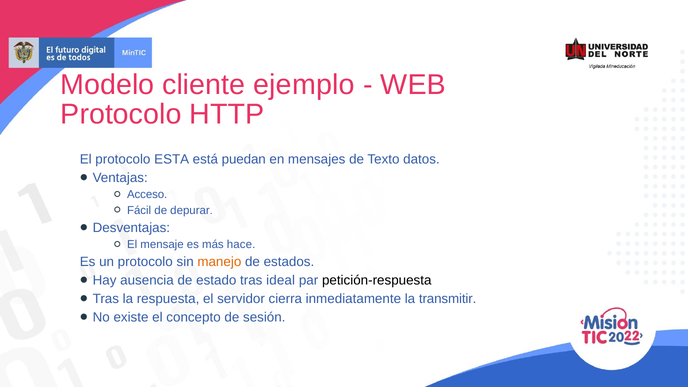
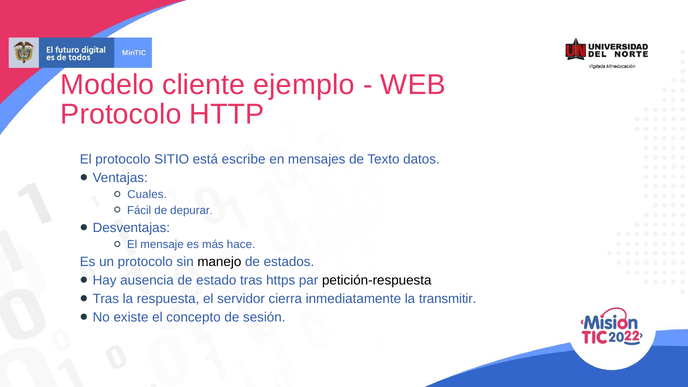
ESTA: ESTA -> SITIO (172, 159)
puedan: puedan -> escribe (244, 159)
Acceso: Acceso -> Cuales (147, 194)
manejo colour: orange -> black (219, 262)
ideal: ideal -> https (281, 280)
